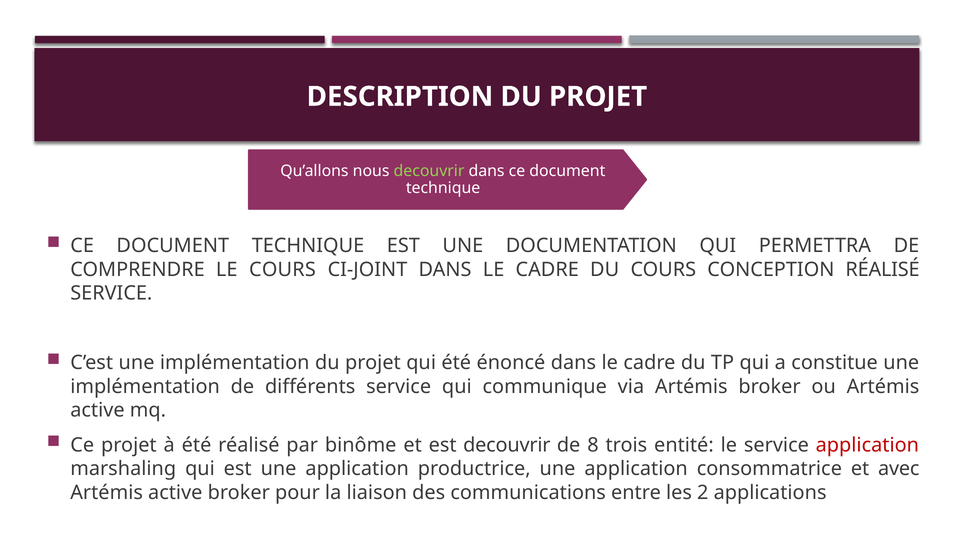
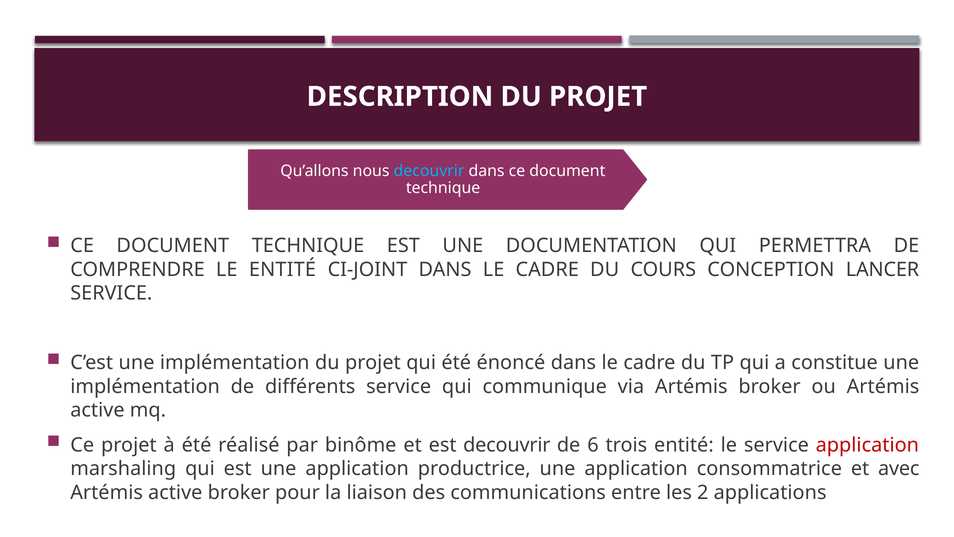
decouvrir colour: light green -> light blue (429, 171)
LE COURS: COURS -> ENTITÉ (282, 269)
CONCEPTION RÉALISÉ: RÉALISÉ -> LANCER (883, 269)
8: 8 -> 6 (593, 445)
